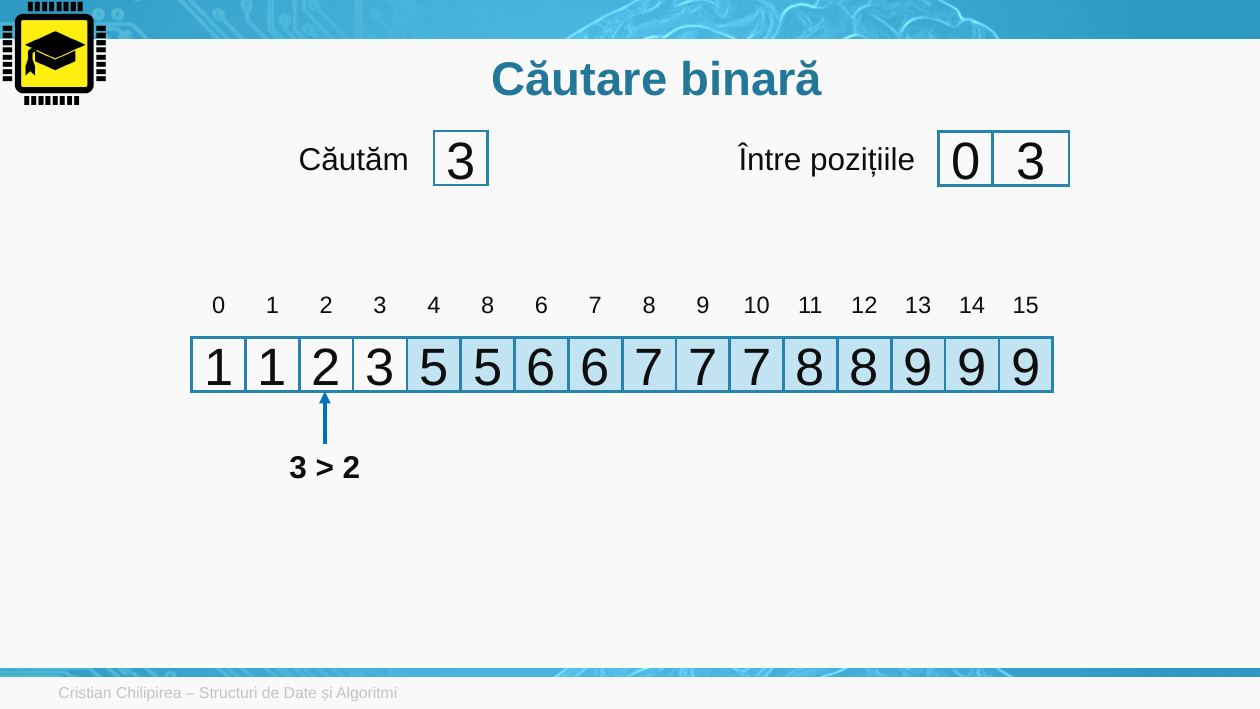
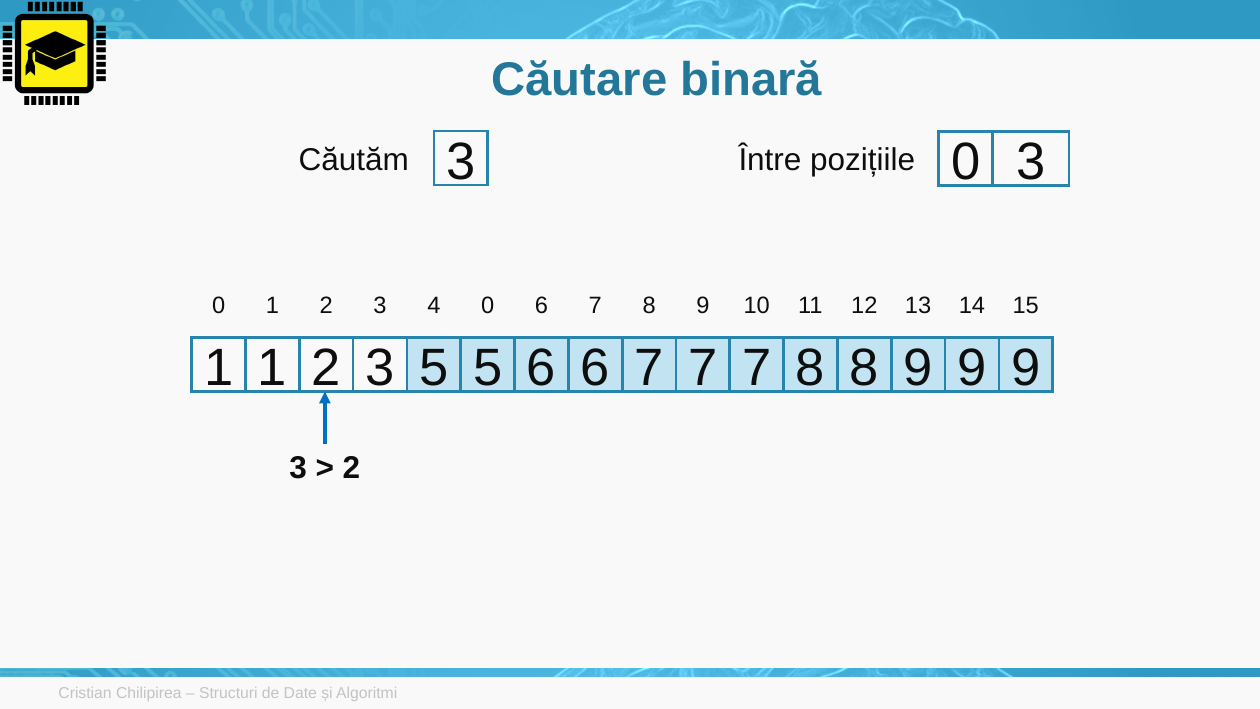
4 8: 8 -> 0 (488, 306)
